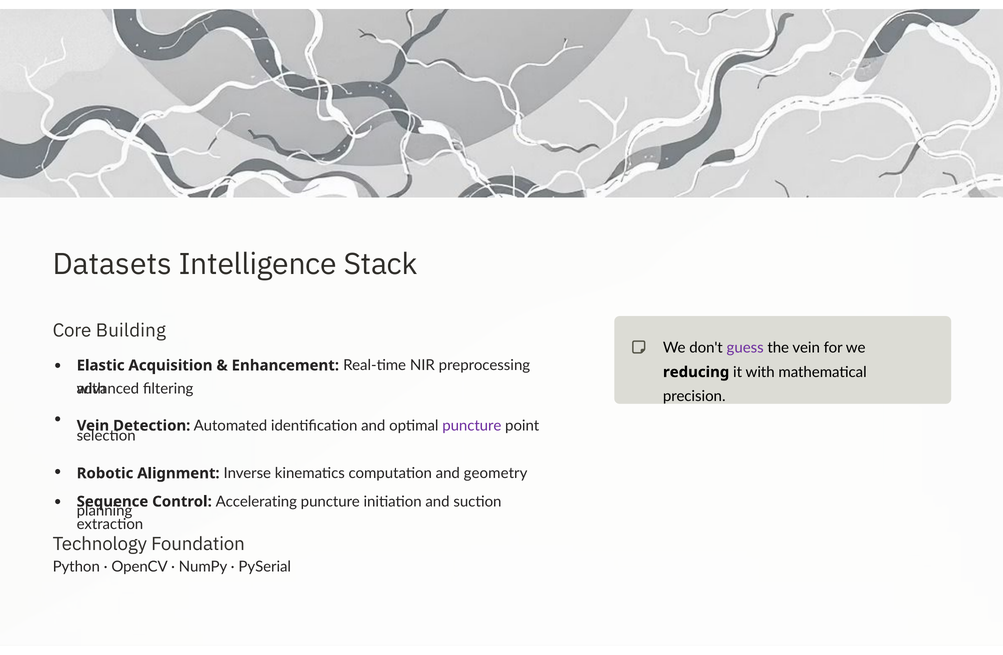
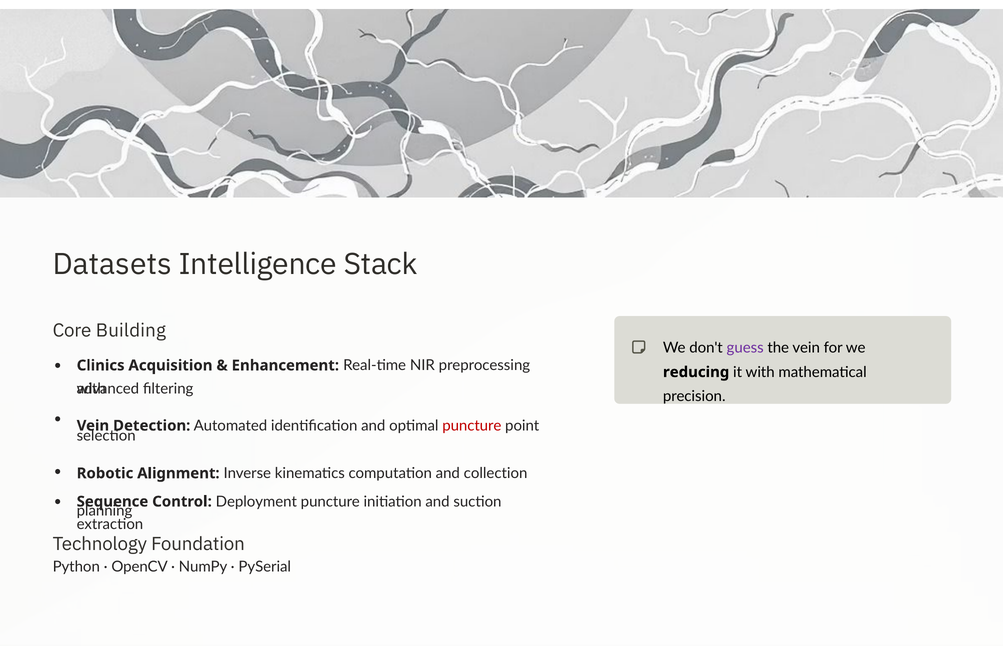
Elastic: Elastic -> Clinics (101, 366)
puncture colour: purple -> red (472, 426)
geometry: geometry -> collection (496, 474)
Accelerating: Accelerating -> Deployment (256, 502)
